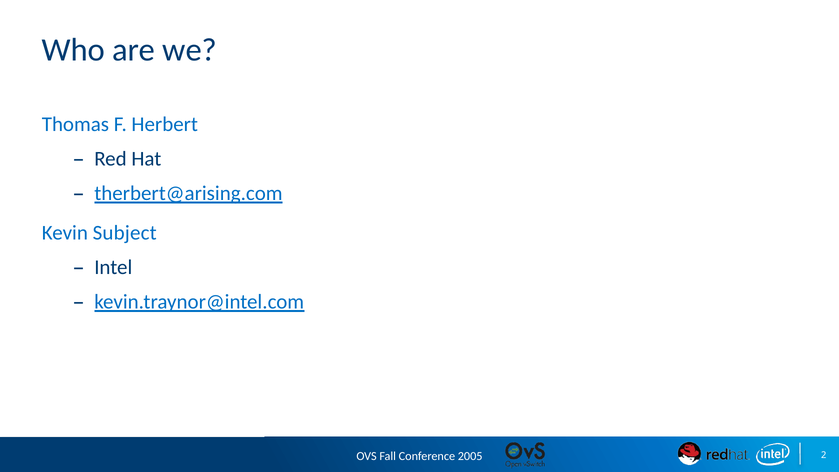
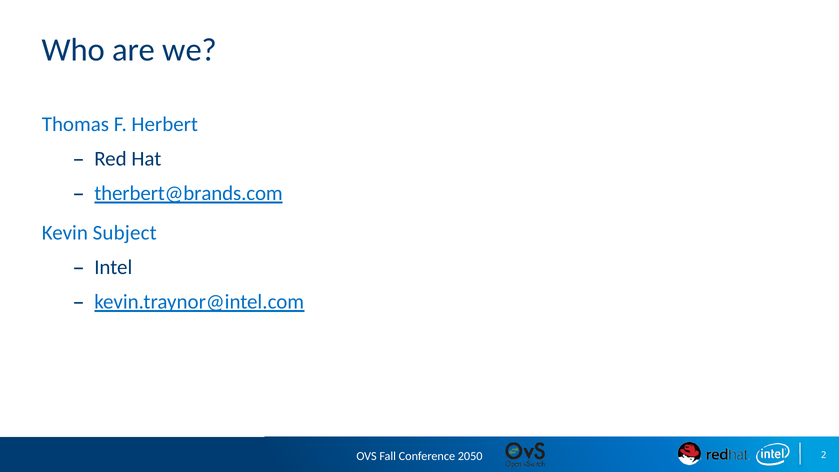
therbert@arising.com: therbert@arising.com -> therbert@brands.com (189, 193)
2005: 2005 -> 2050 (470, 456)
